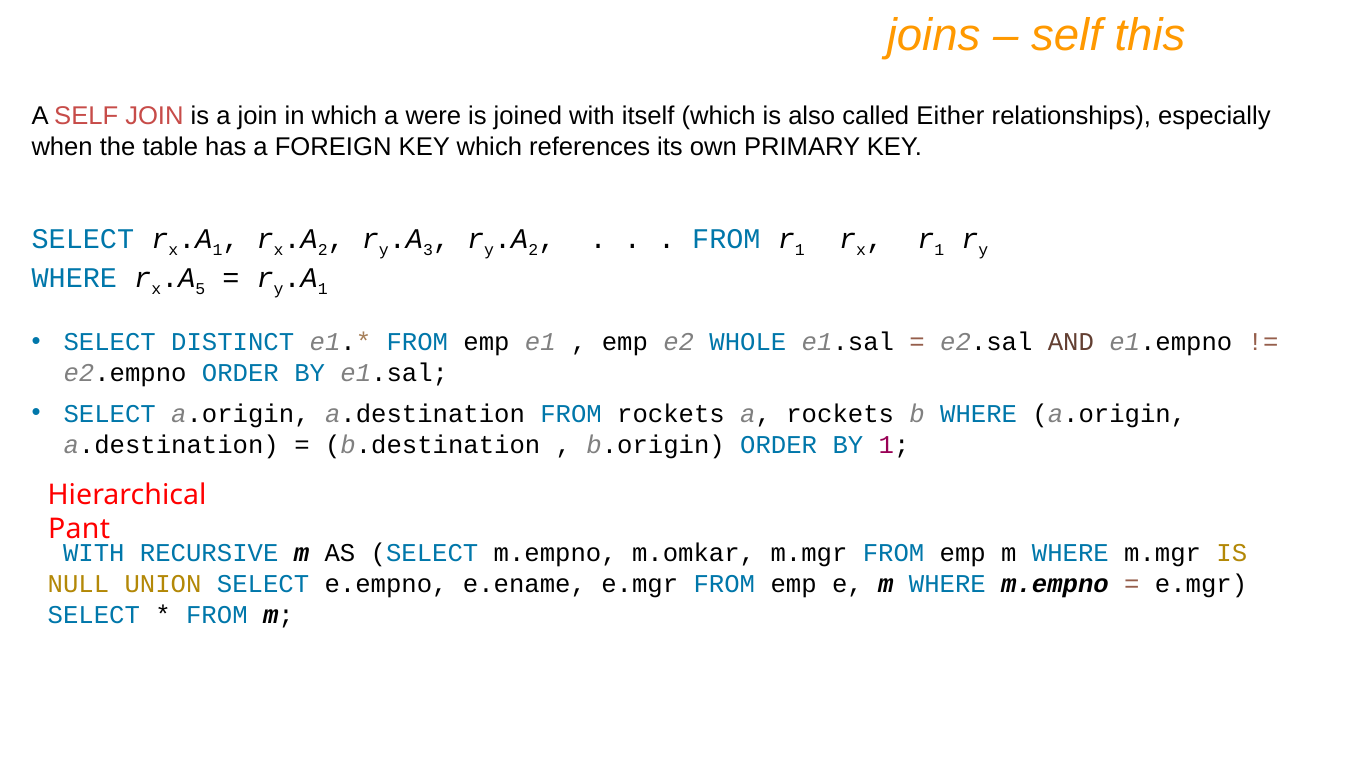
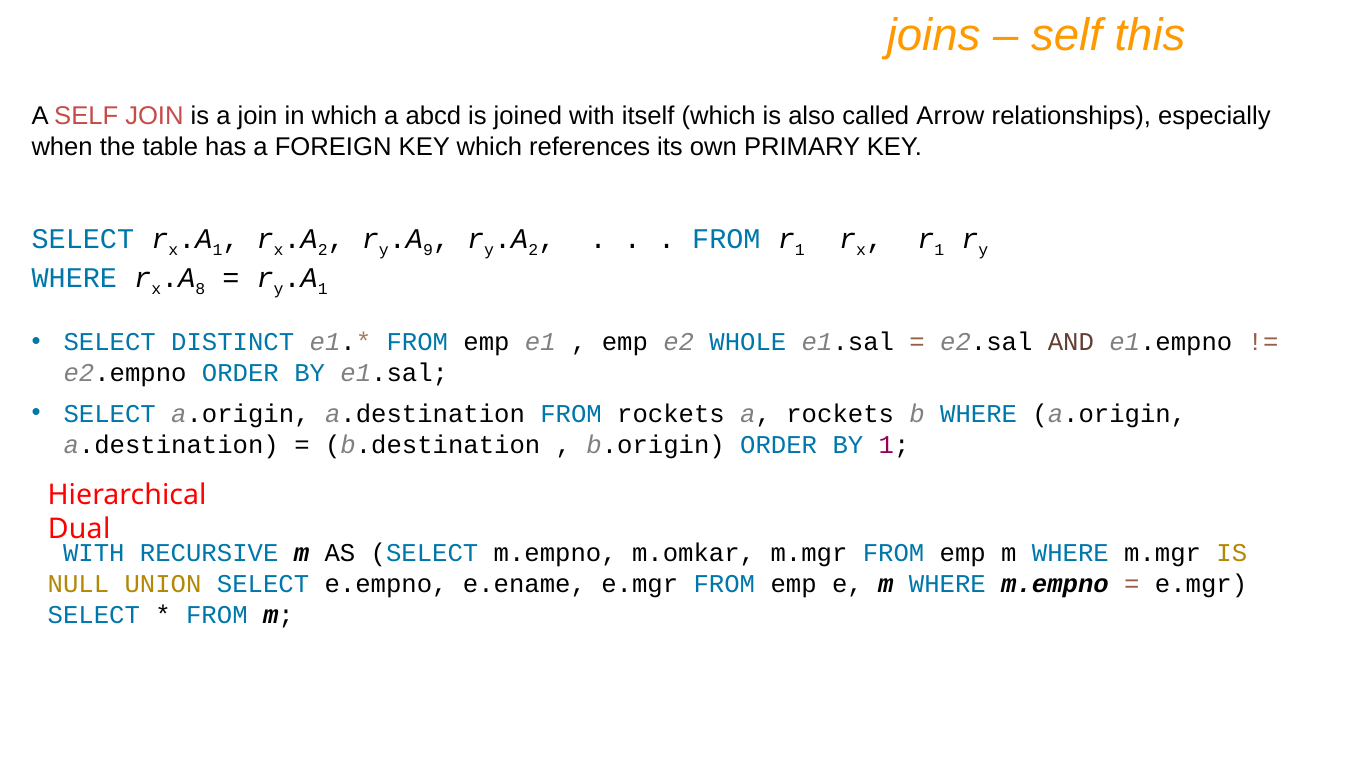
were: were -> abcd (433, 116)
Either: Either -> Arrow (950, 116)
3: 3 -> 9 (428, 250)
5: 5 -> 8 (200, 289)
Pant: Pant -> Dual (79, 529)
